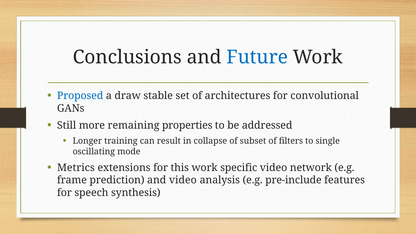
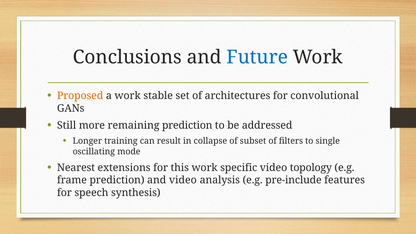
Proposed colour: blue -> orange (80, 96)
a draw: draw -> work (128, 96)
remaining properties: properties -> prediction (187, 125)
Metrics: Metrics -> Nearest (76, 168)
network: network -> topology (311, 168)
